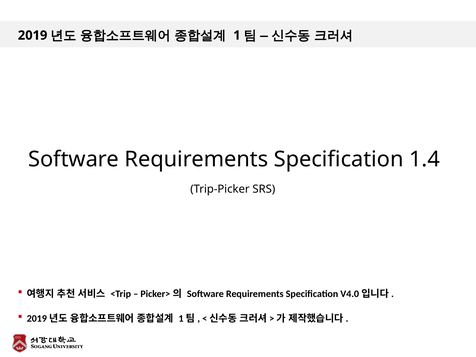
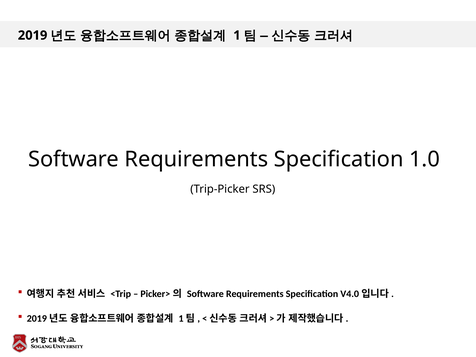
1.4: 1.4 -> 1.0 (425, 159)
